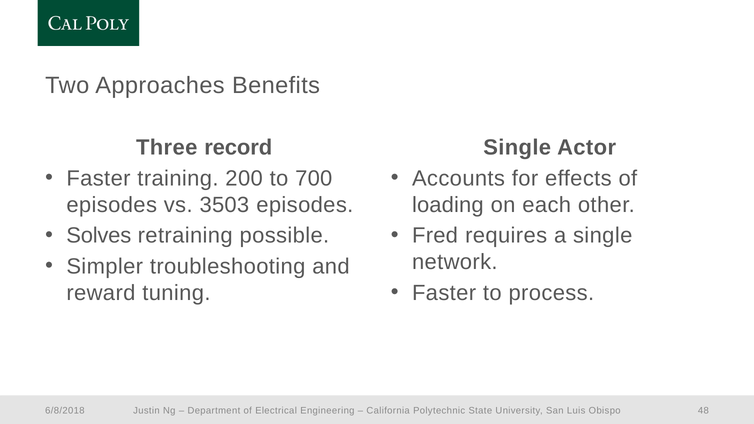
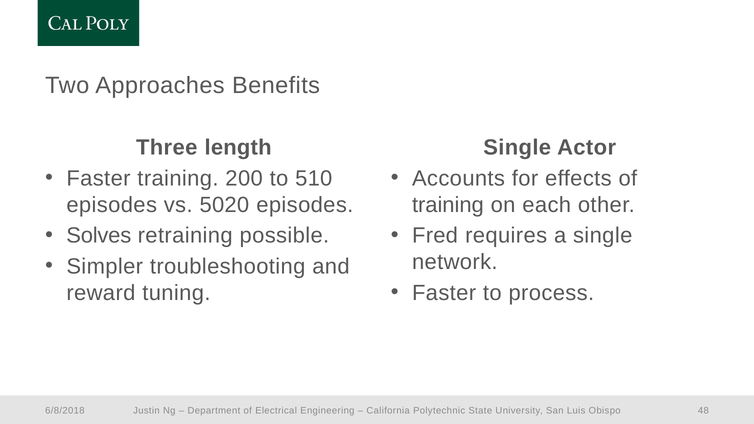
record: record -> length (238, 148)
700: 700 -> 510 (314, 179)
3503: 3503 -> 5020 (224, 205)
loading: loading -> training (448, 205)
